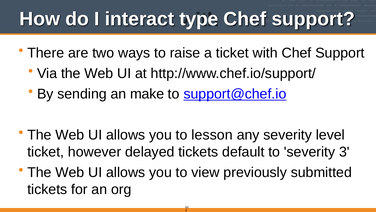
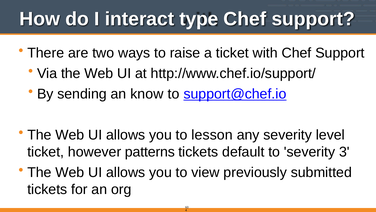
make: make -> know (147, 94)
delayed: delayed -> patterns (150, 152)
